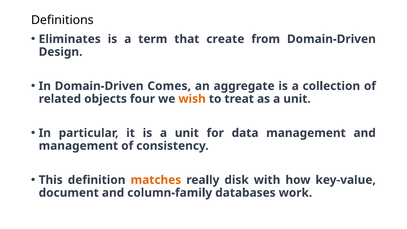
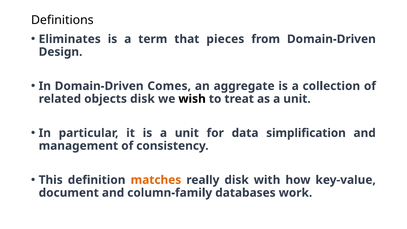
create: create -> pieces (225, 39)
objects four: four -> disk (142, 99)
wish colour: orange -> black (192, 99)
data management: management -> simplification (306, 133)
